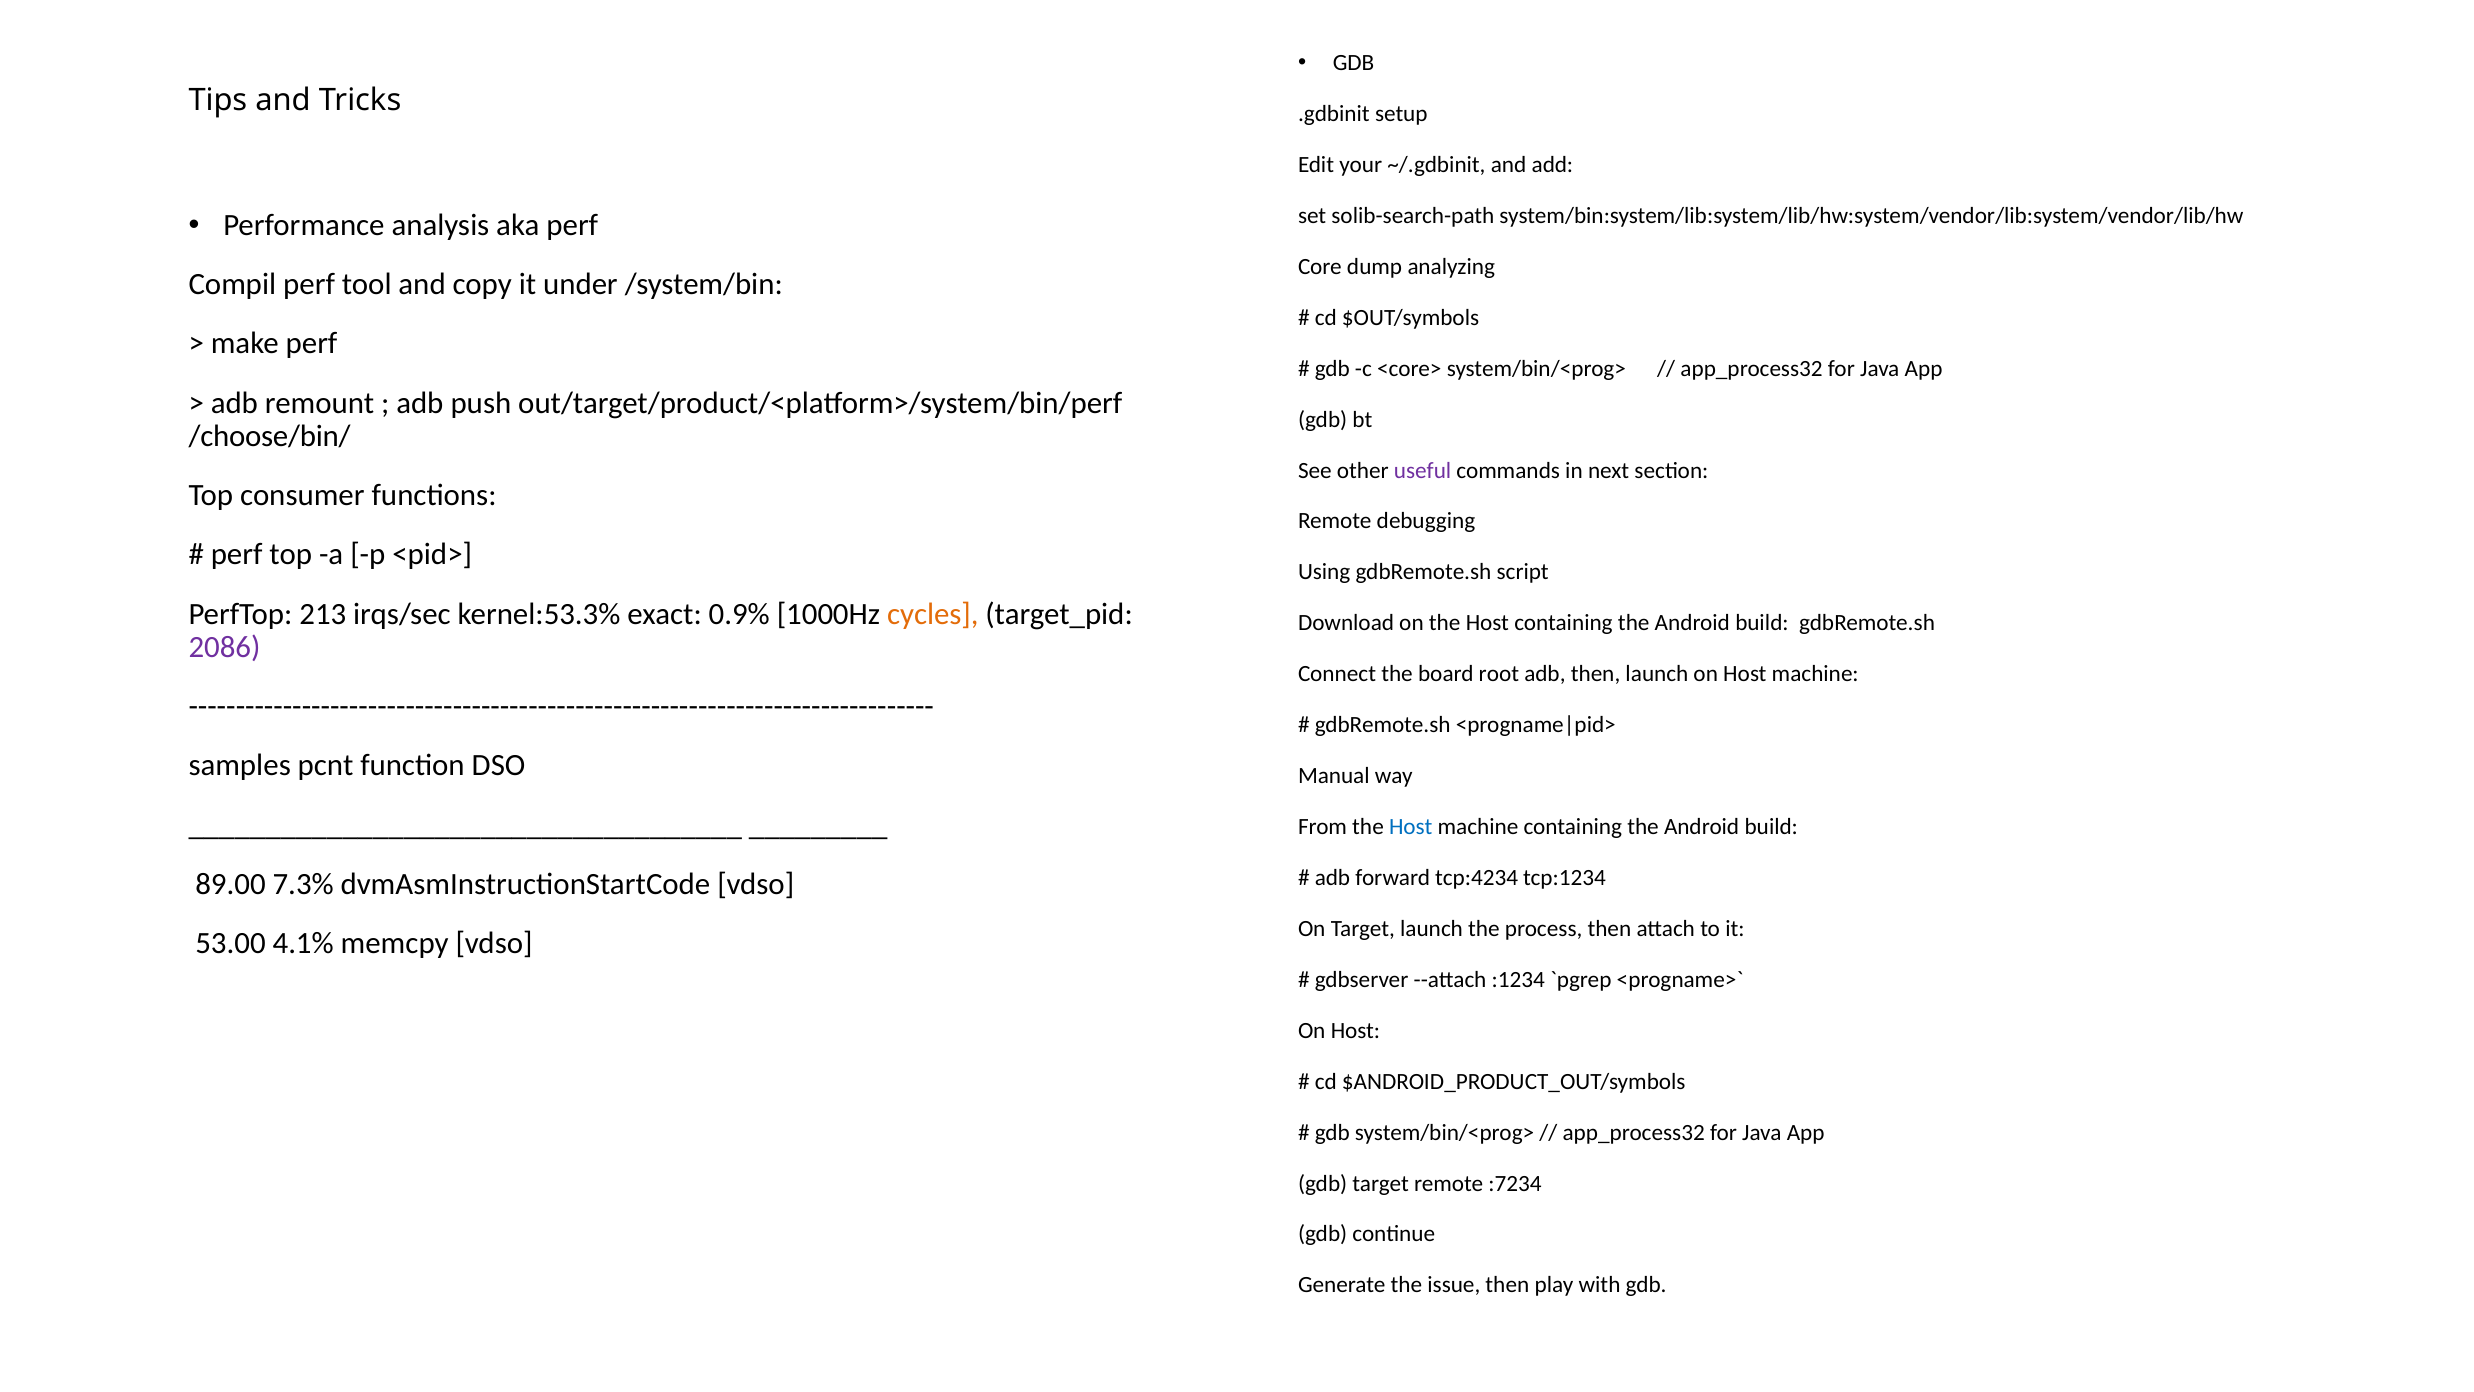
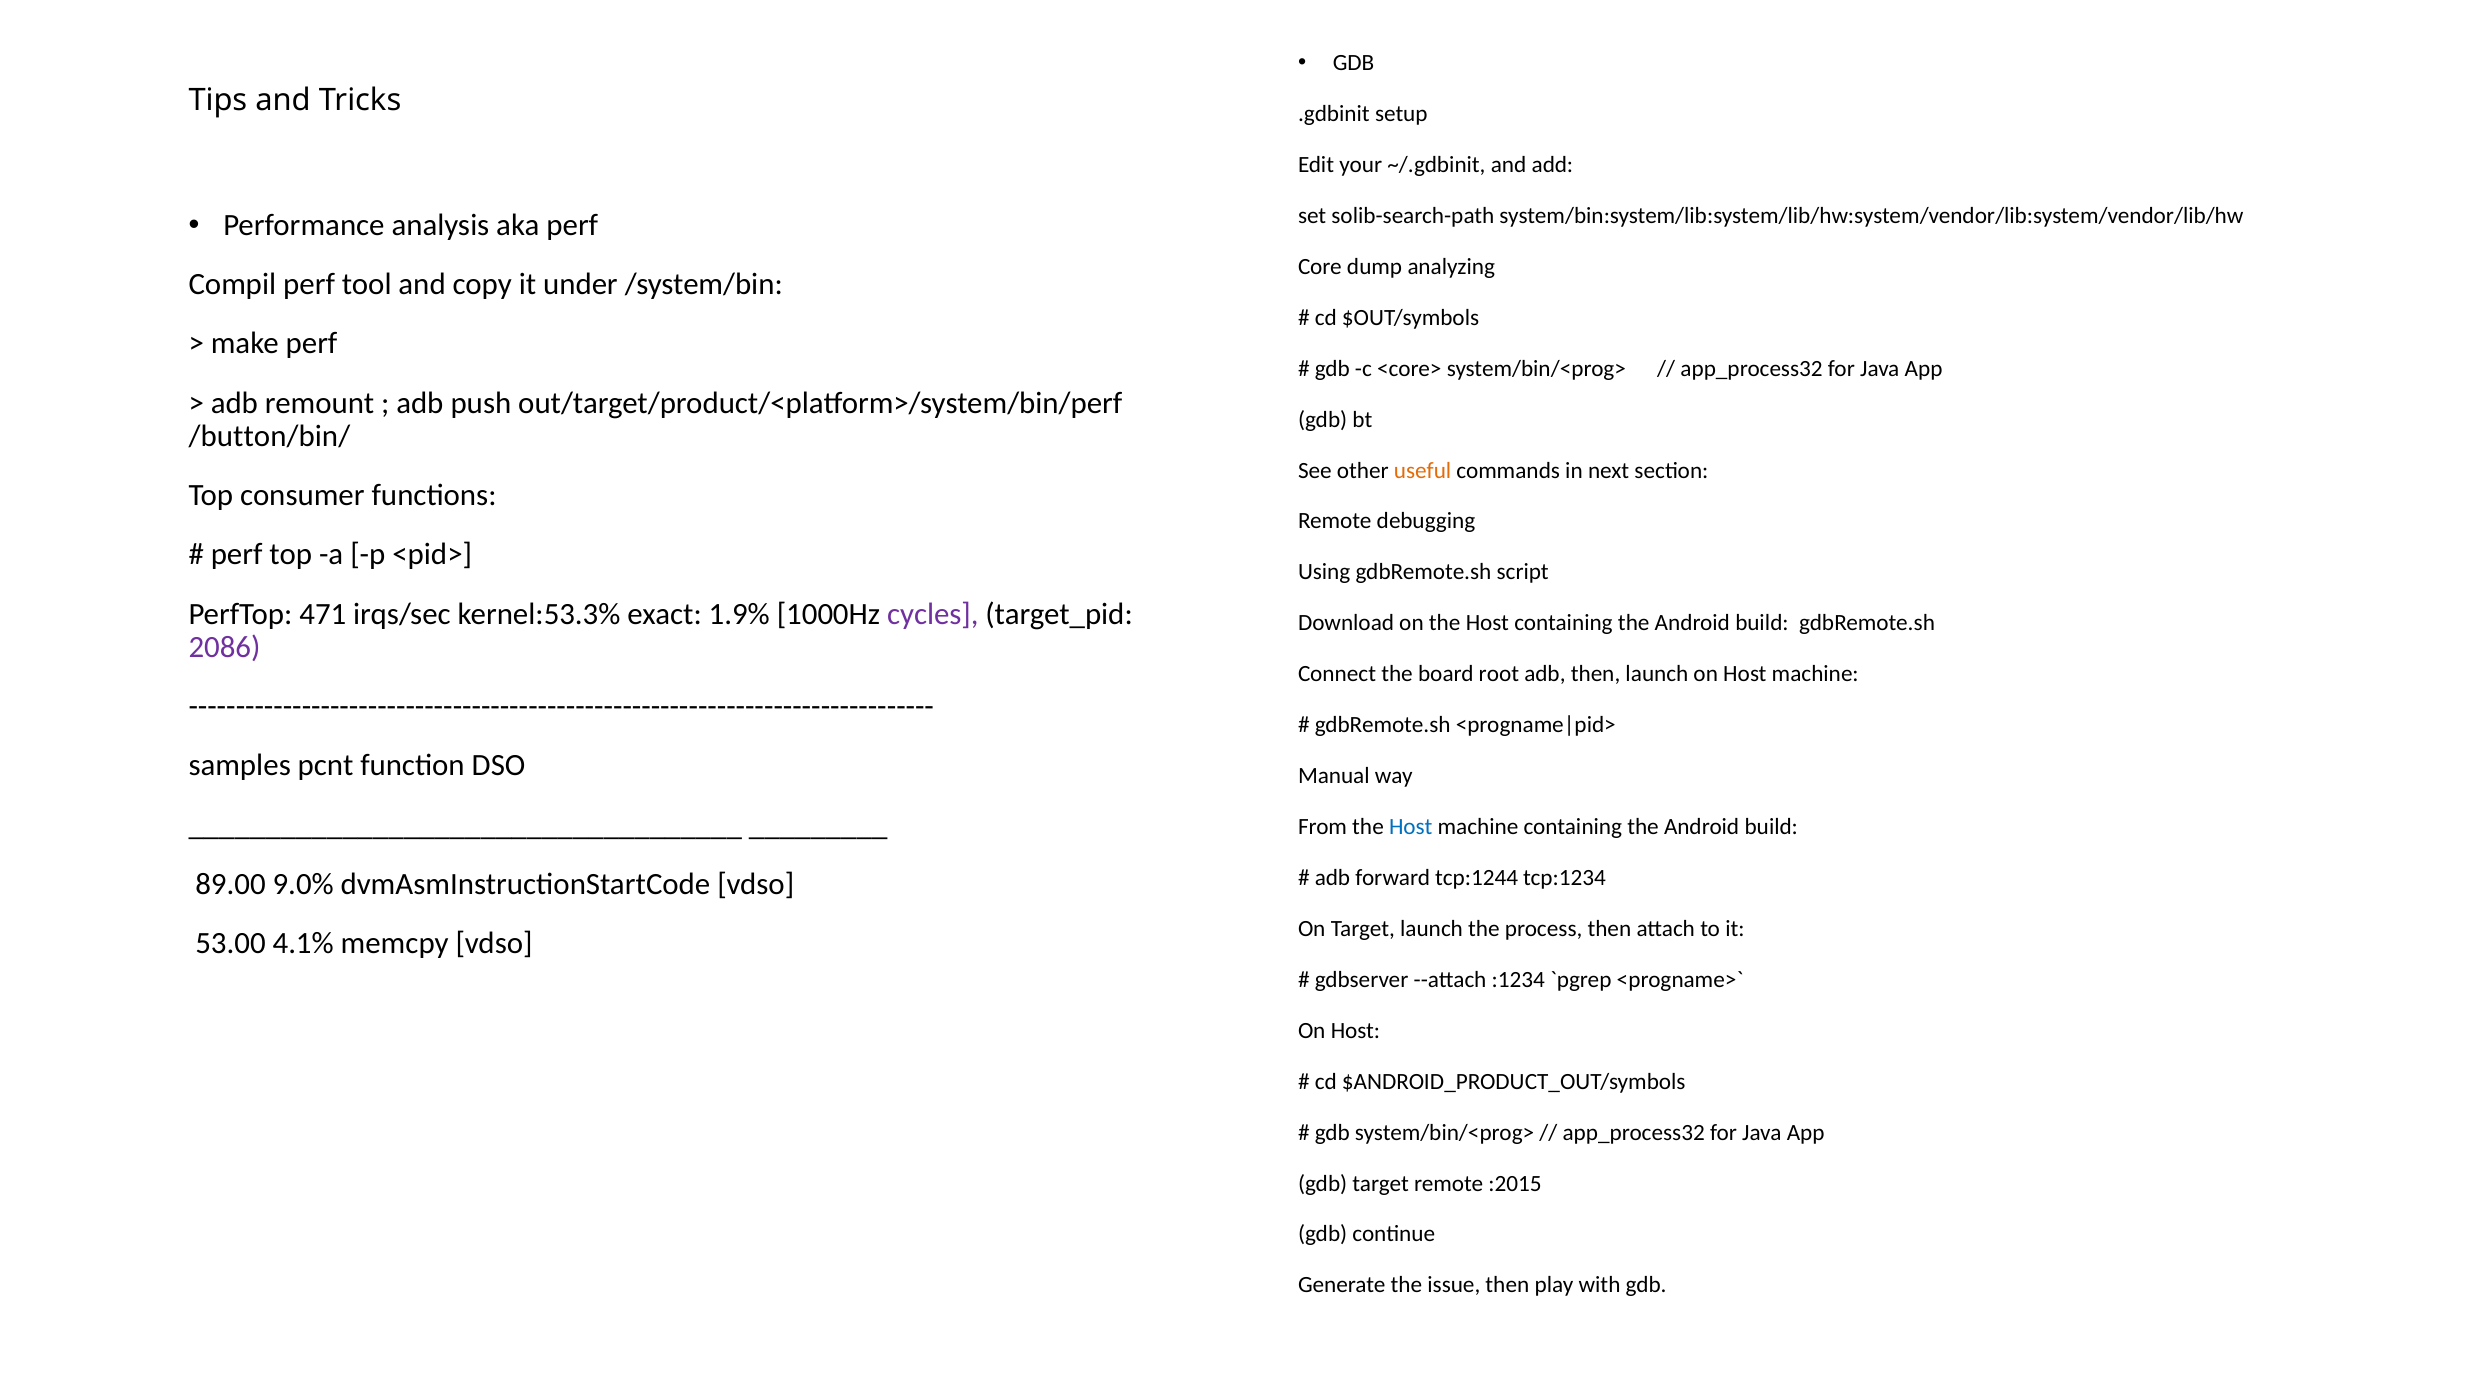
/choose/bin/: /choose/bin/ -> /button/bin/ (269, 436)
useful colour: purple -> orange (1423, 470)
213: 213 -> 471 (323, 614)
0.9%: 0.9% -> 1.9% (739, 614)
cycles colour: orange -> purple (933, 614)
tcp:4234: tcp:4234 -> tcp:1244 (1477, 878)
7.3%: 7.3% -> 9.0% (303, 884)
:7234: :7234 -> :2015 (1515, 1183)
